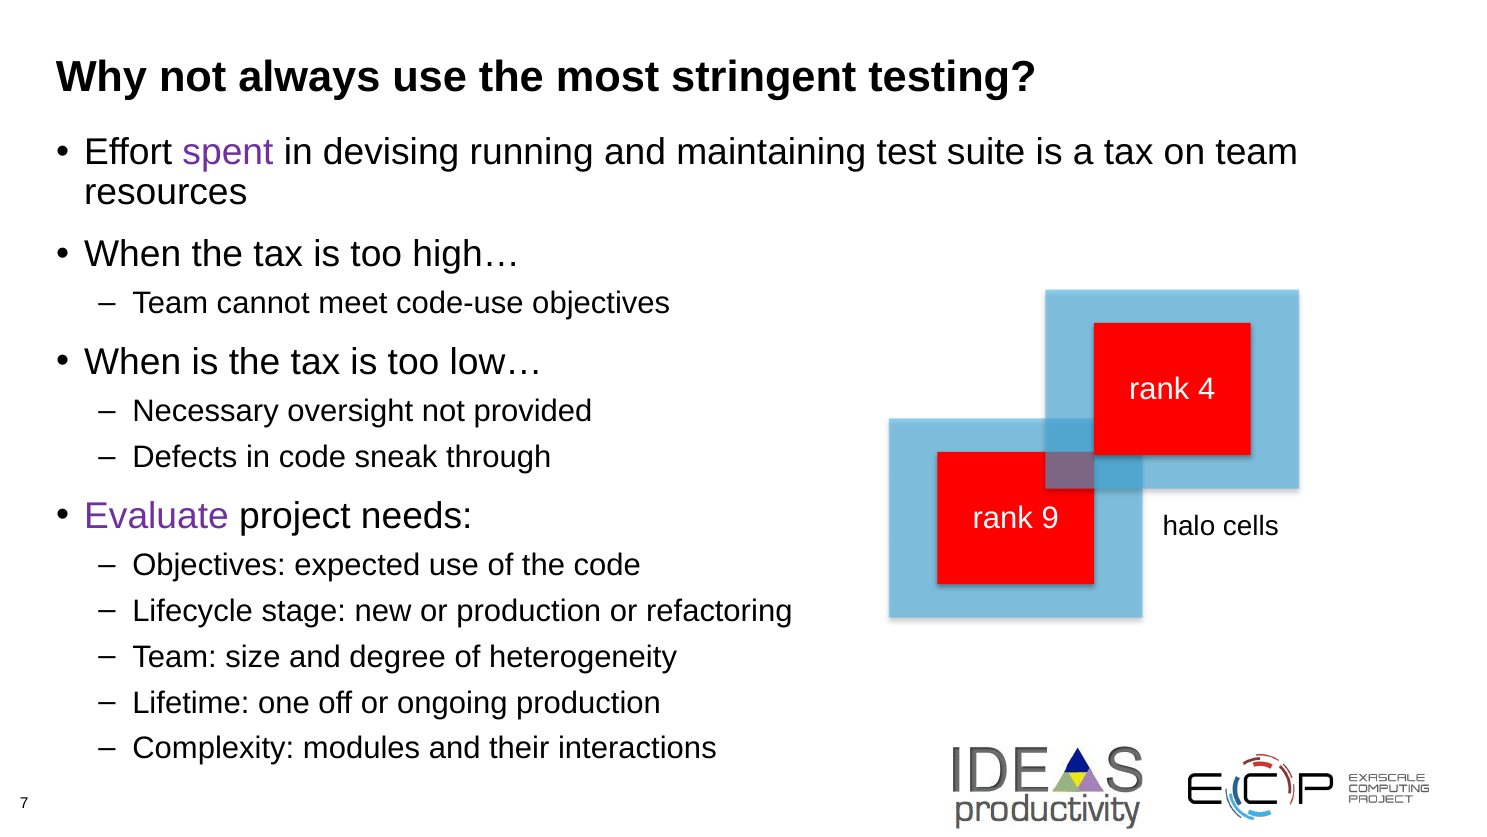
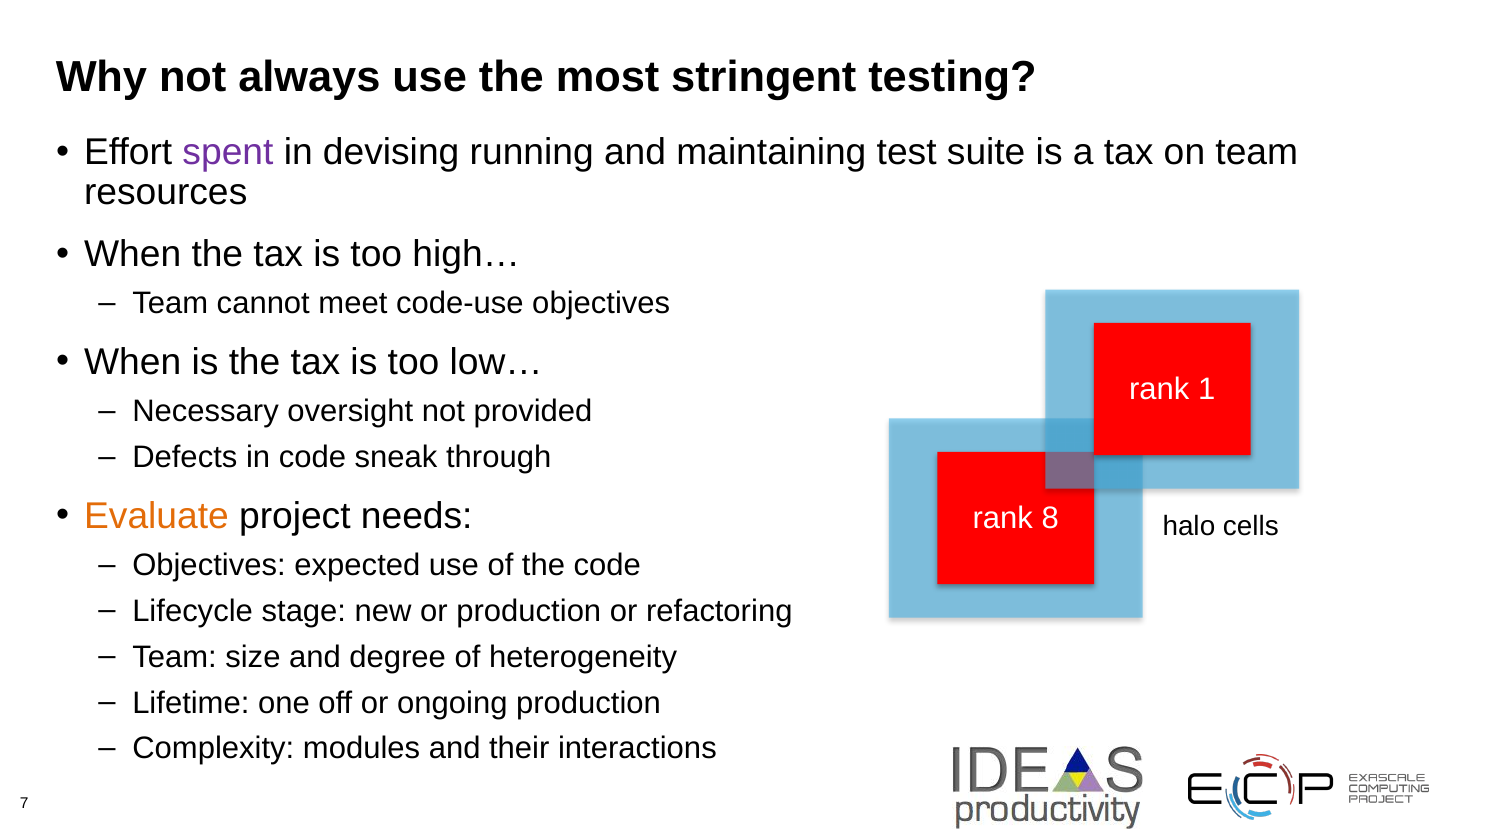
4: 4 -> 1 (1207, 389)
Evaluate colour: purple -> orange (156, 516)
9: 9 -> 8 (1050, 518)
